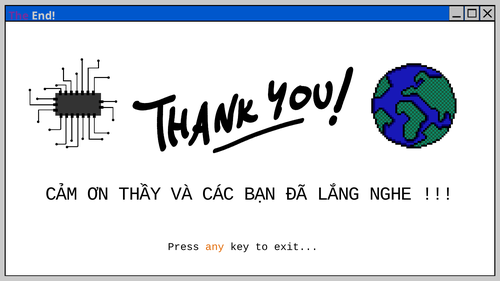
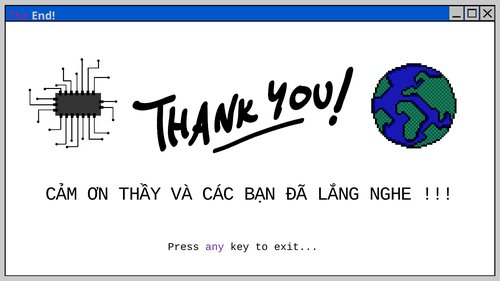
any colour: orange -> purple (215, 247)
